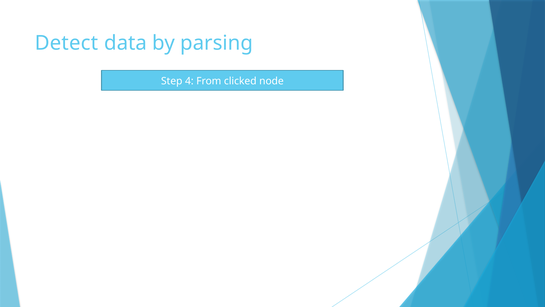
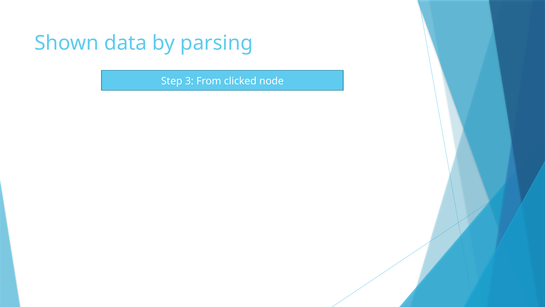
Detect: Detect -> Shown (67, 43)
4: 4 -> 3 (189, 81)
